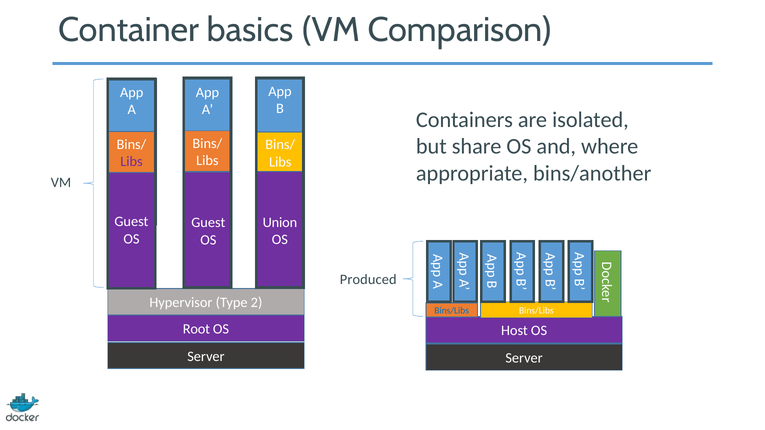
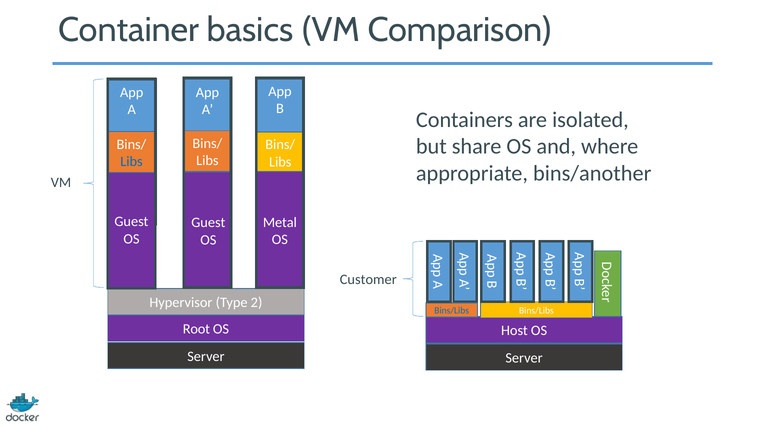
Libs colour: purple -> blue (131, 162)
Union: Union -> Metal (280, 222)
Produced: Produced -> Customer (368, 280)
